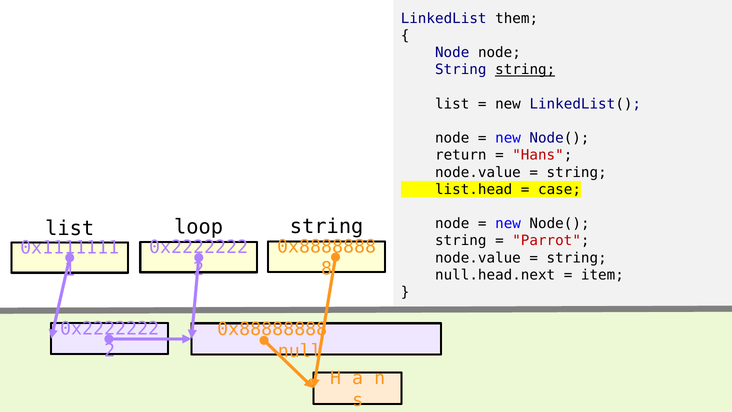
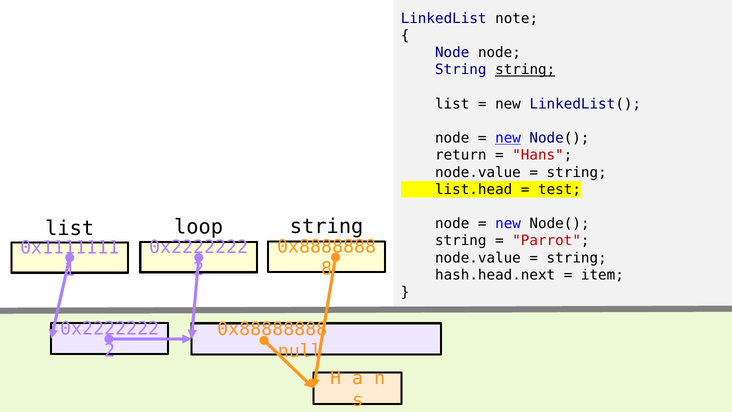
them: them -> note (517, 18)
new underline: none -> present (508, 138)
case: case -> test (560, 189)
null.head.next: null.head.next -> hash.head.next (495, 275)
